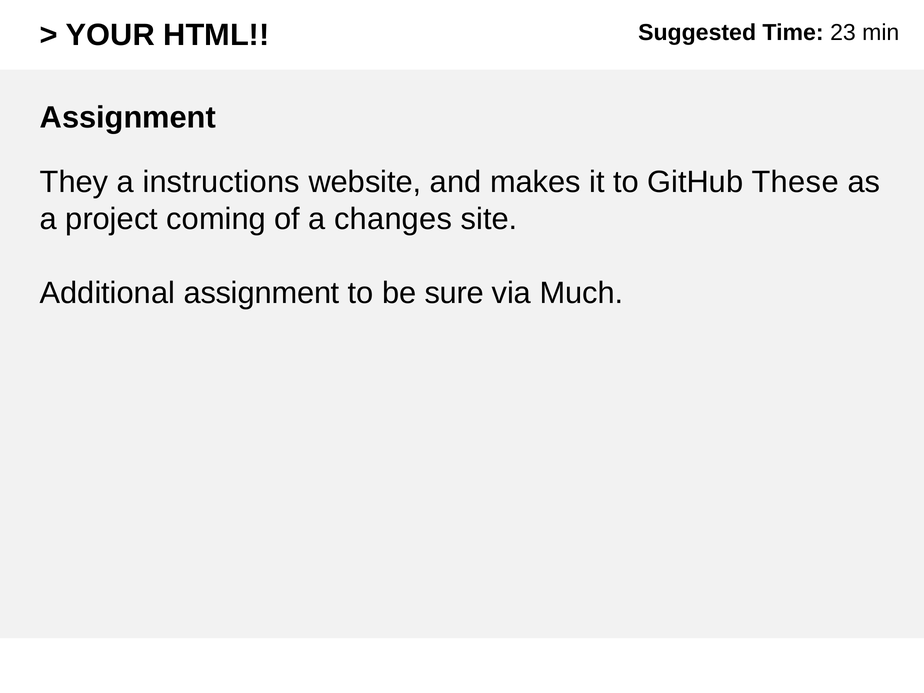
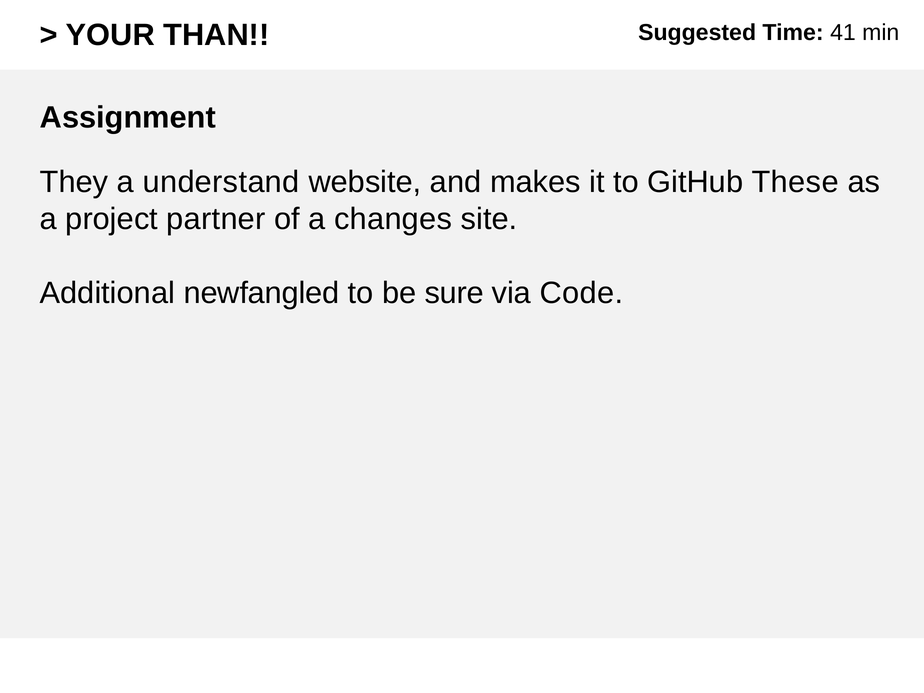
HTML: HTML -> THAN (216, 35)
23: 23 -> 41 (843, 33)
instructions: instructions -> understand (221, 182)
coming: coming -> partner (216, 219)
Additional assignment: assignment -> newfangled (262, 293)
Much: Much -> Code (581, 293)
